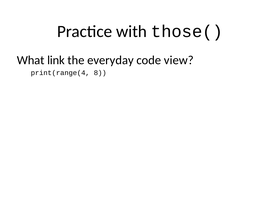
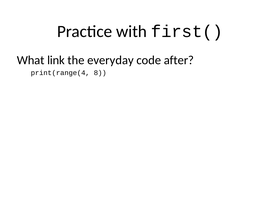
those(: those( -> first( (187, 32)
view: view -> after (179, 60)
